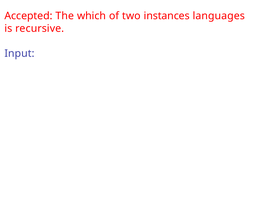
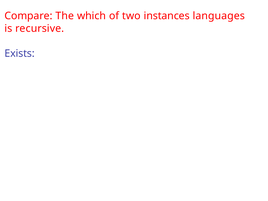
Accepted: Accepted -> Compare (28, 16)
Input: Input -> Exists (20, 53)
